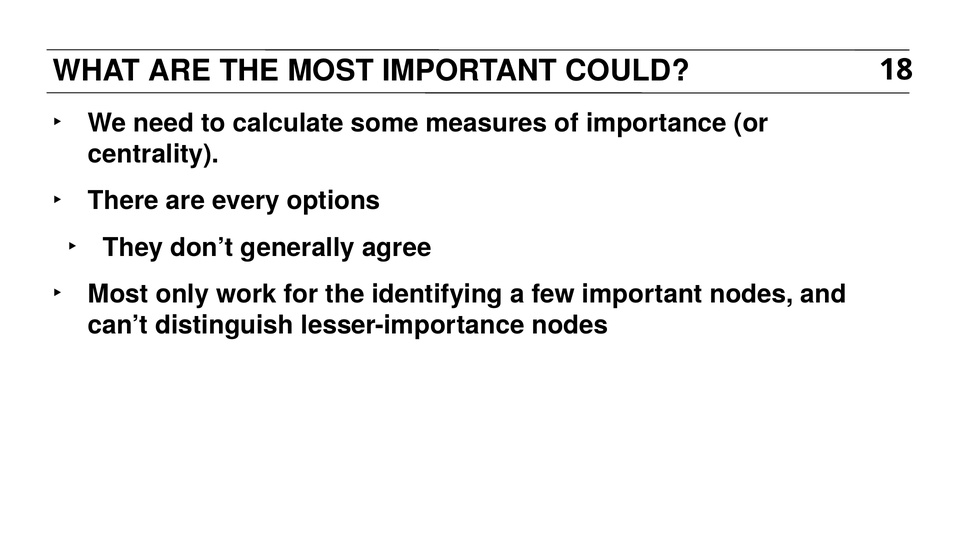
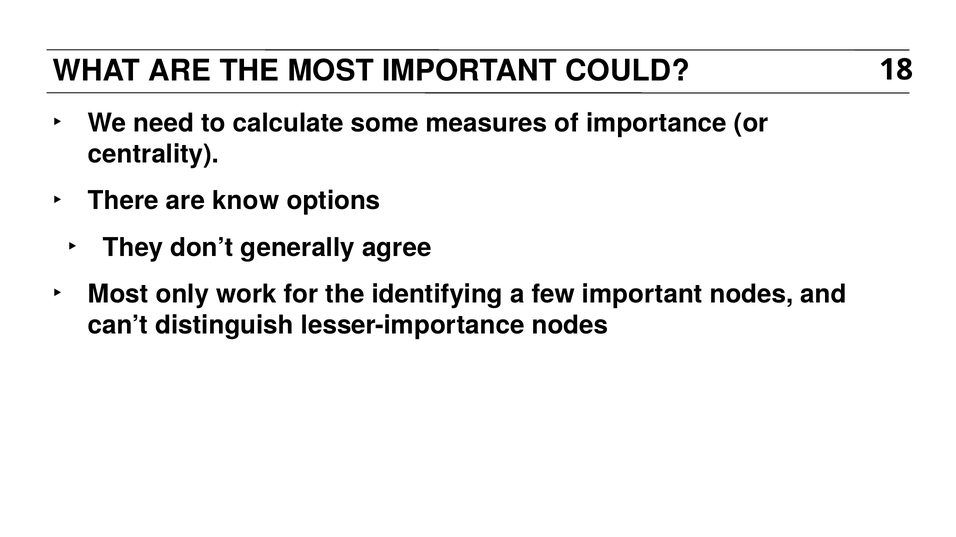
every: every -> know (246, 201)
